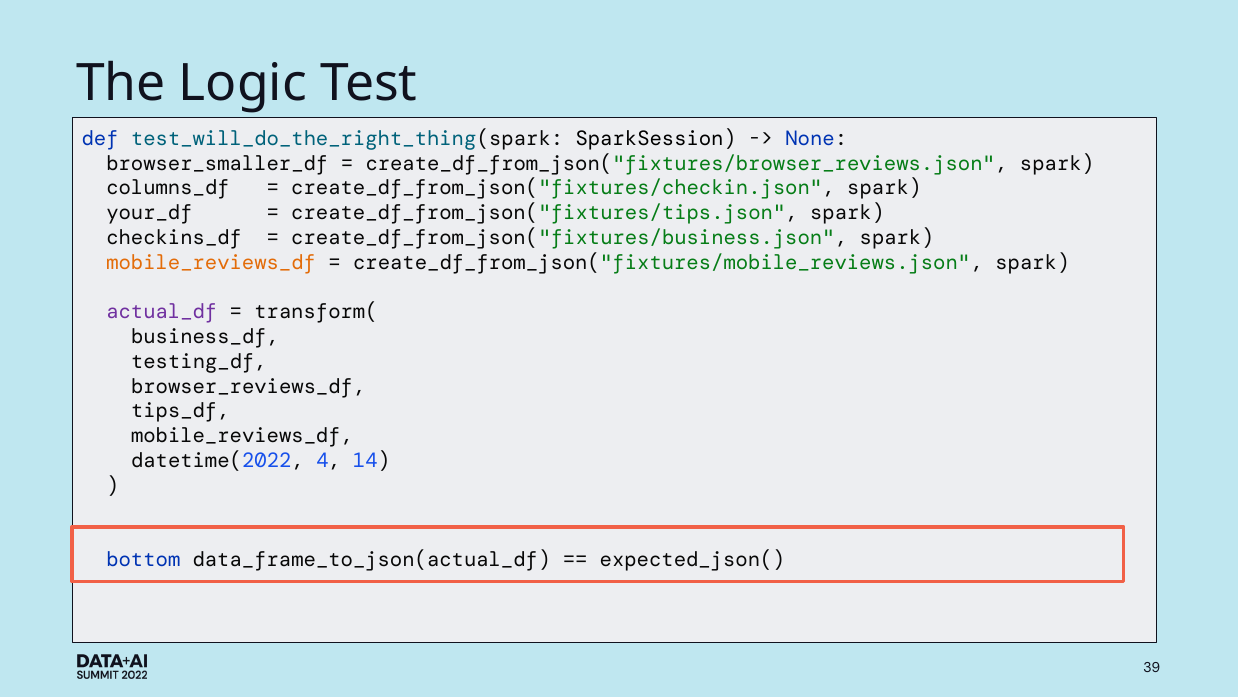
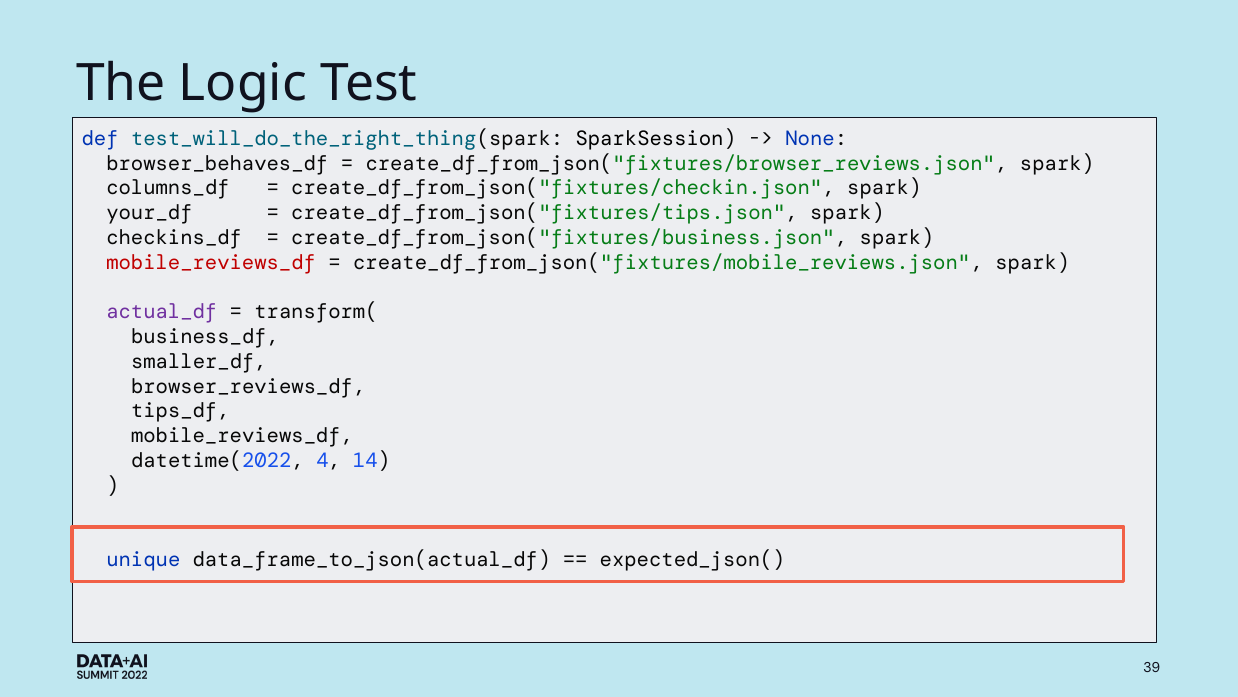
browser_smaller_df: browser_smaller_df -> browser_behaves_df (217, 163)
mobile_reviews_df colour: orange -> red (211, 262)
testing_df: testing_df -> smaller_df (199, 361)
bottom: bottom -> unique (143, 559)
